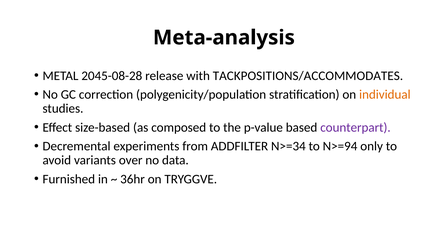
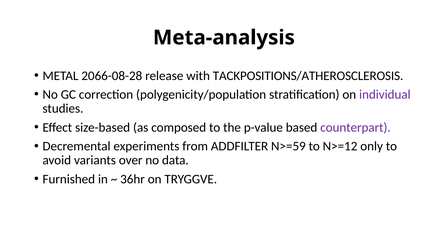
2045-08-28: 2045-08-28 -> 2066-08-28 (112, 76)
TACKPOSITIONS/ACCOMMODATES: TACKPOSITIONS/ACCOMMODATES -> TACKPOSITIONS/ATHEROSCLEROSIS (308, 76)
individual colour: orange -> purple (385, 95)
N>=34: N>=34 -> N>=59 (288, 146)
N>=94: N>=94 -> N>=12 (340, 146)
